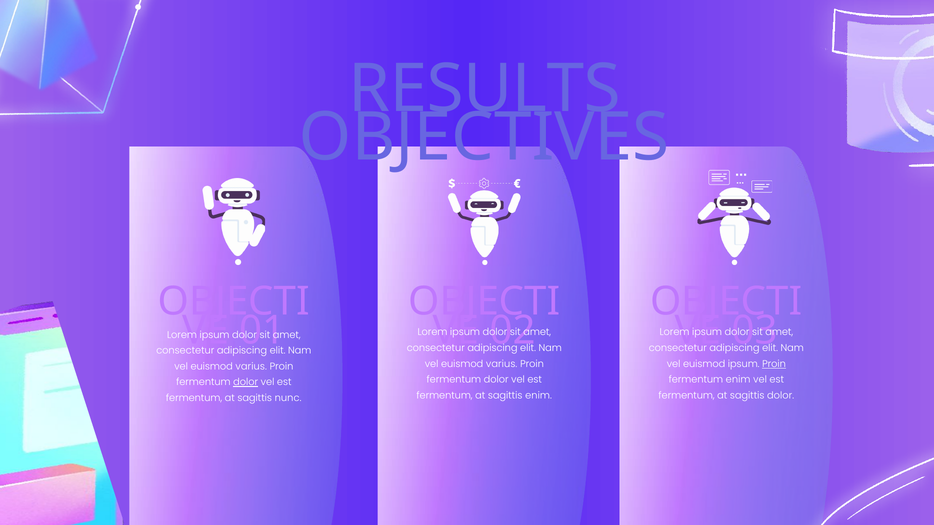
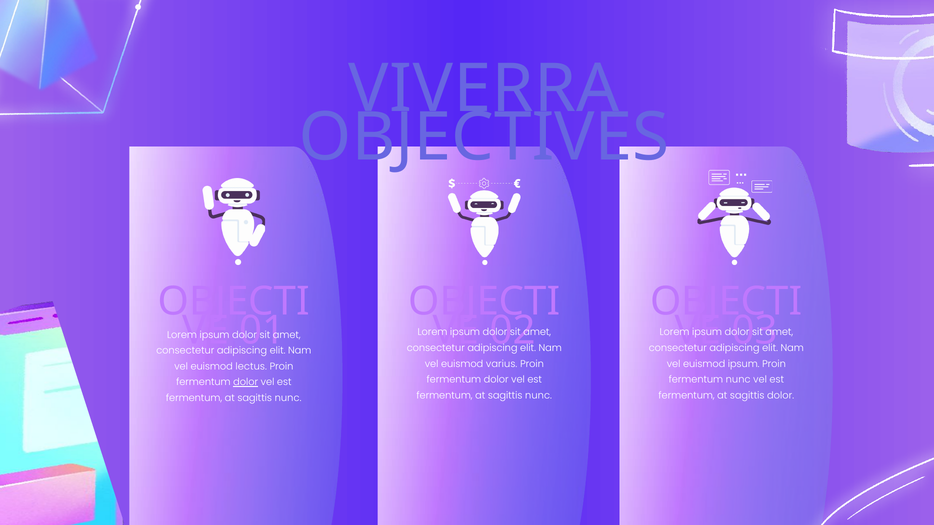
RESULTS: RESULTS -> VIVERRA (484, 89)
Proin underline: present -> none (774, 364)
varius: varius -> lectus (251, 367)
fermentum enim: enim -> nunc (738, 380)
enim: enim -> nunc (539, 396)
